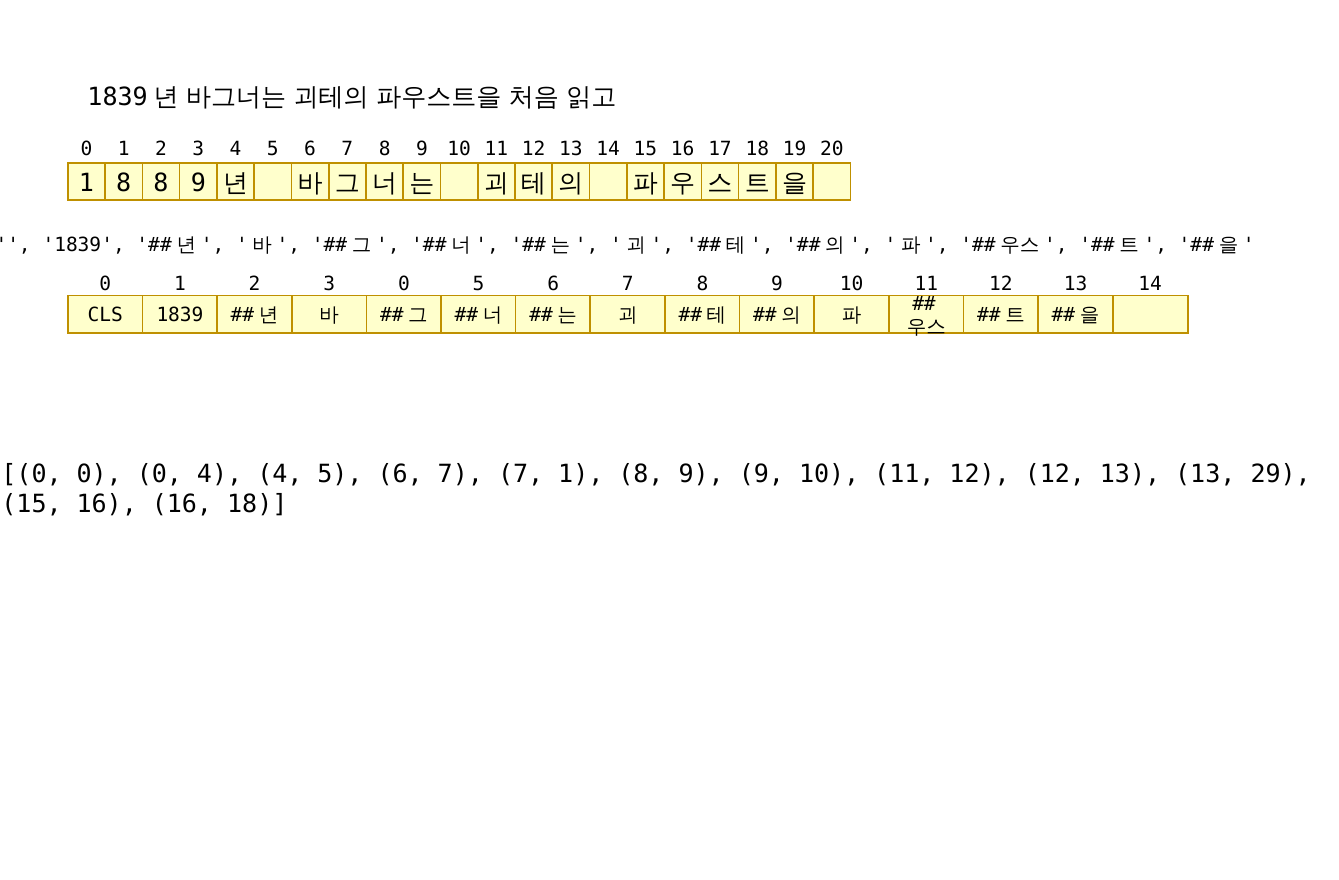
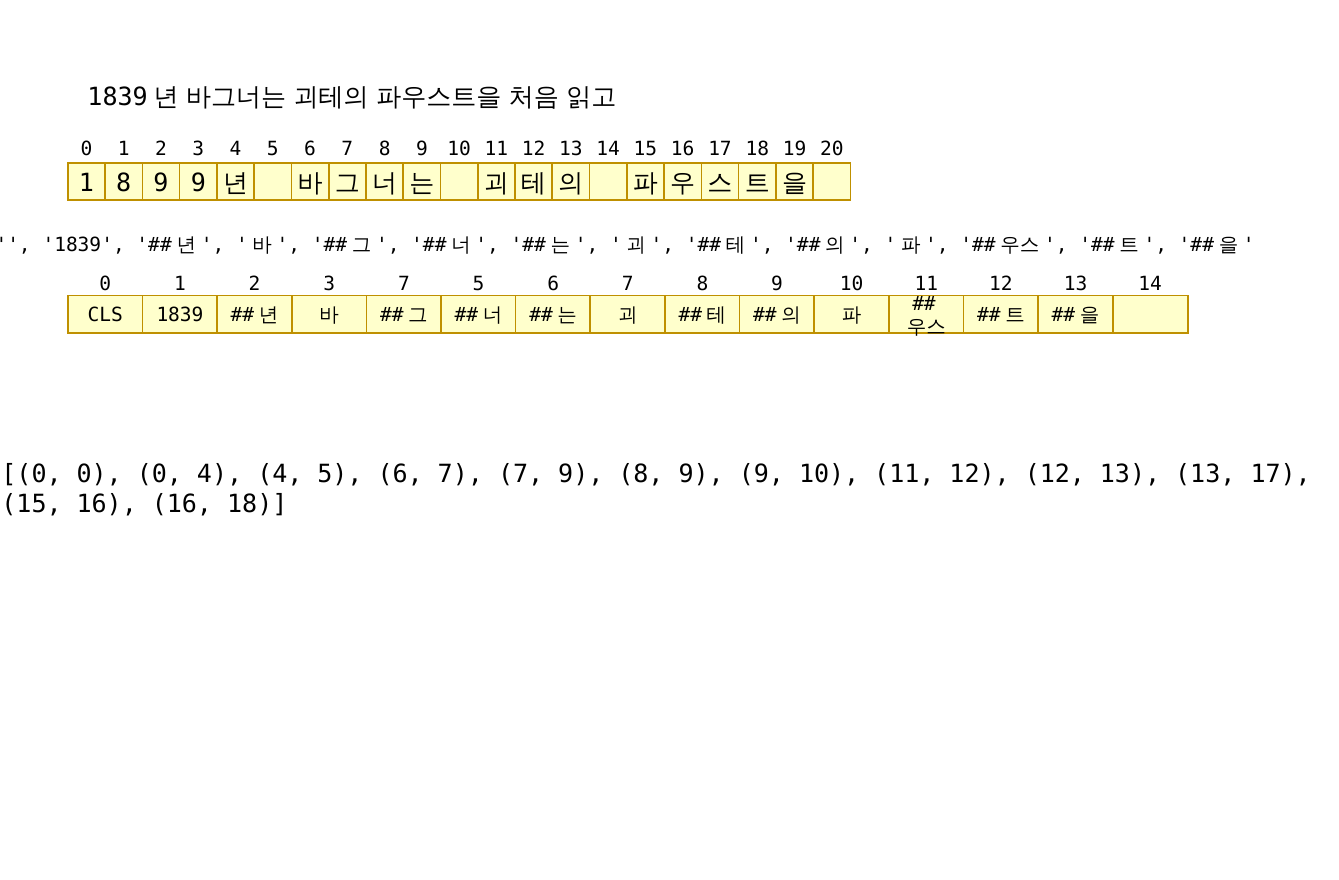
1 8 8: 8 -> 9 (161, 183)
3 0: 0 -> 7 (404, 284)
7 1: 1 -> 9 (581, 474)
13 29: 29 -> 17 (1281, 474)
